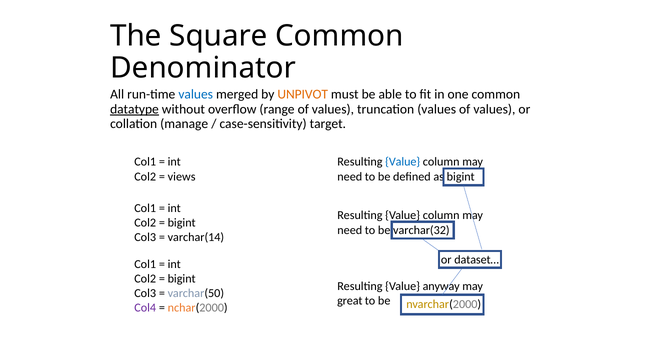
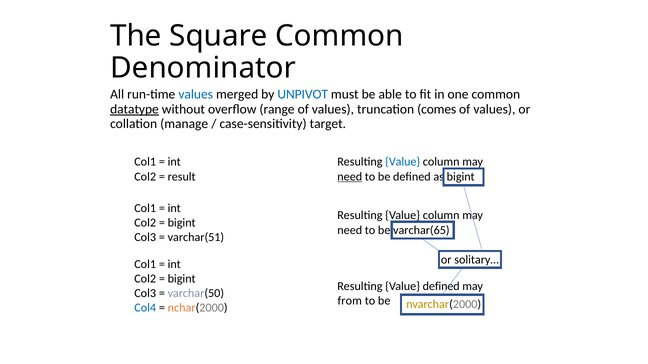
UNPIVOT colour: orange -> blue (303, 95)
truncation values: values -> comes (437, 109)
views: views -> result (182, 177)
need underline: none -> present (350, 177)
varchar(32: varchar(32 -> varchar(65 (421, 230)
varchar(14: varchar(14 -> varchar(51 (196, 238)
dataset…: dataset… -> solitary… (477, 260)
Value anyway: anyway -> defined (441, 287)
great: great -> from (350, 301)
Col4 colour: purple -> blue (145, 308)
